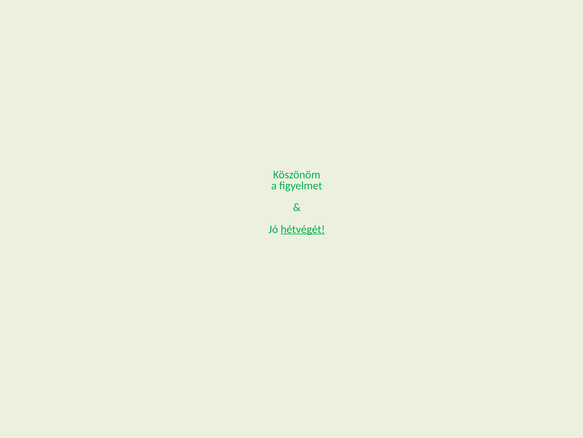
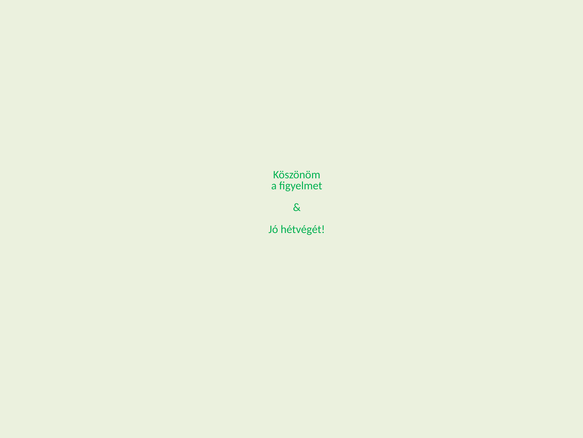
hétvégét underline: present -> none (303, 229)
